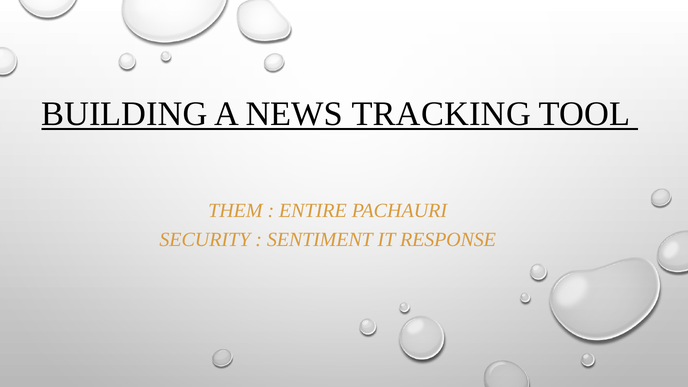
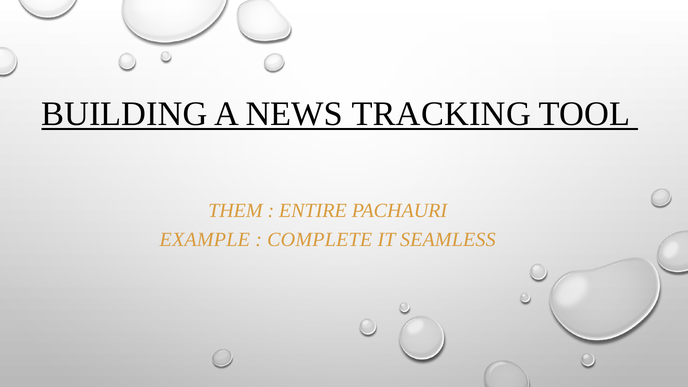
SECURITY: SECURITY -> EXAMPLE (205, 240)
SENTIMENT: SENTIMENT -> COMPLETE (320, 240)
RESPONSE: RESPONSE -> SEAMLESS (448, 240)
